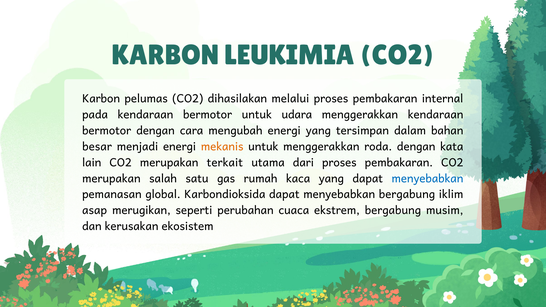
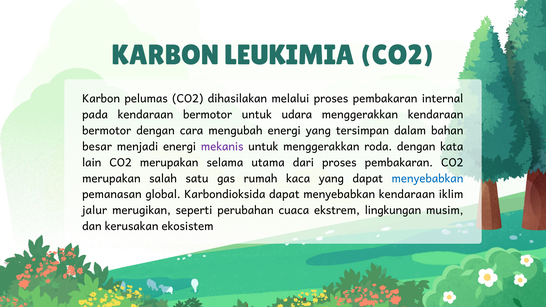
mekanis colour: orange -> purple (222, 147)
terkait: terkait -> selama (225, 163)
menyebabkan bergabung: bergabung -> kendaraan (407, 195)
asap: asap -> jalur (95, 211)
ekstrem bergabung: bergabung -> lingkungan (393, 211)
